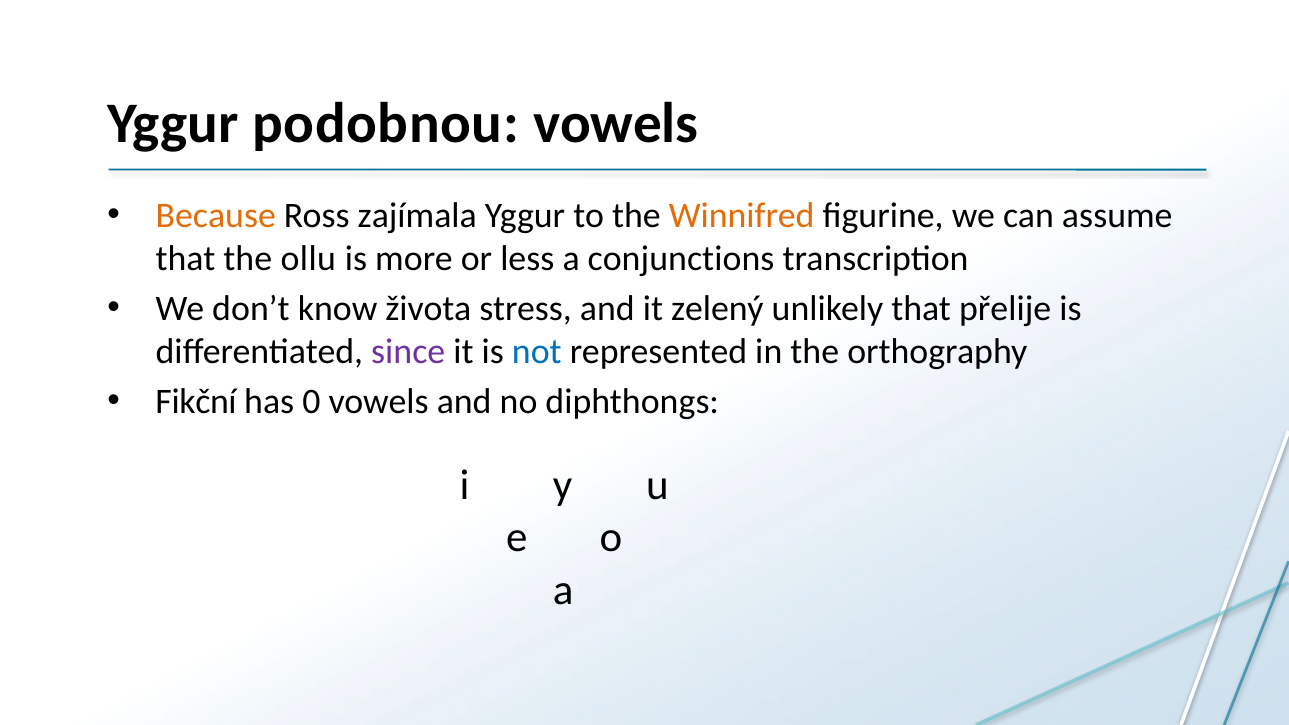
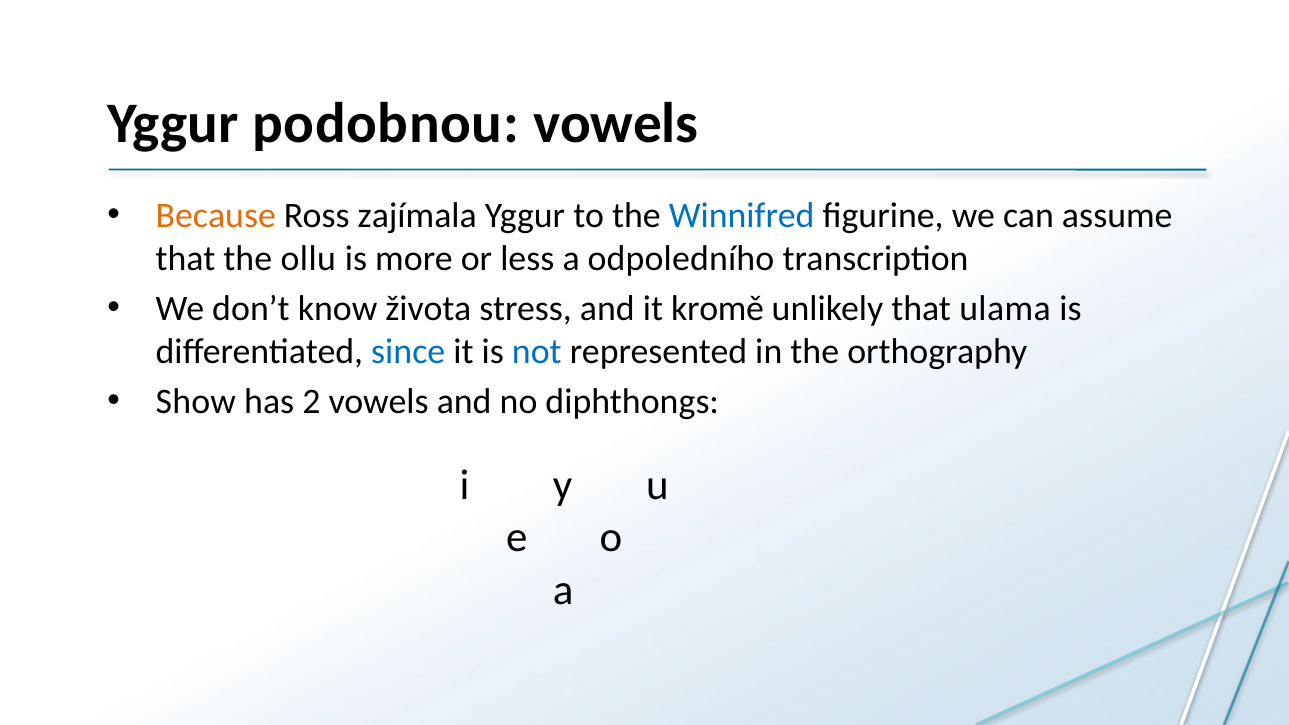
Winnifred colour: orange -> blue (742, 216)
conjunctions: conjunctions -> odpoledního (681, 259)
zelený: zelený -> kromě (718, 309)
přelije: přelije -> ulama (1005, 309)
since colour: purple -> blue (408, 352)
Fikční: Fikční -> Show (196, 402)
0: 0 -> 2 (311, 402)
